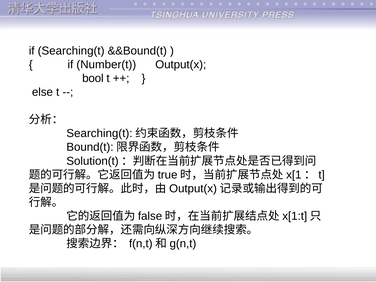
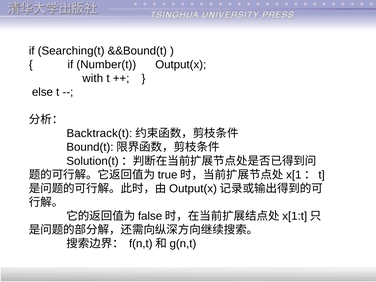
bool: bool -> with (93, 78)
Searching(t: Searching(t -> Backtrack(t (99, 133)
